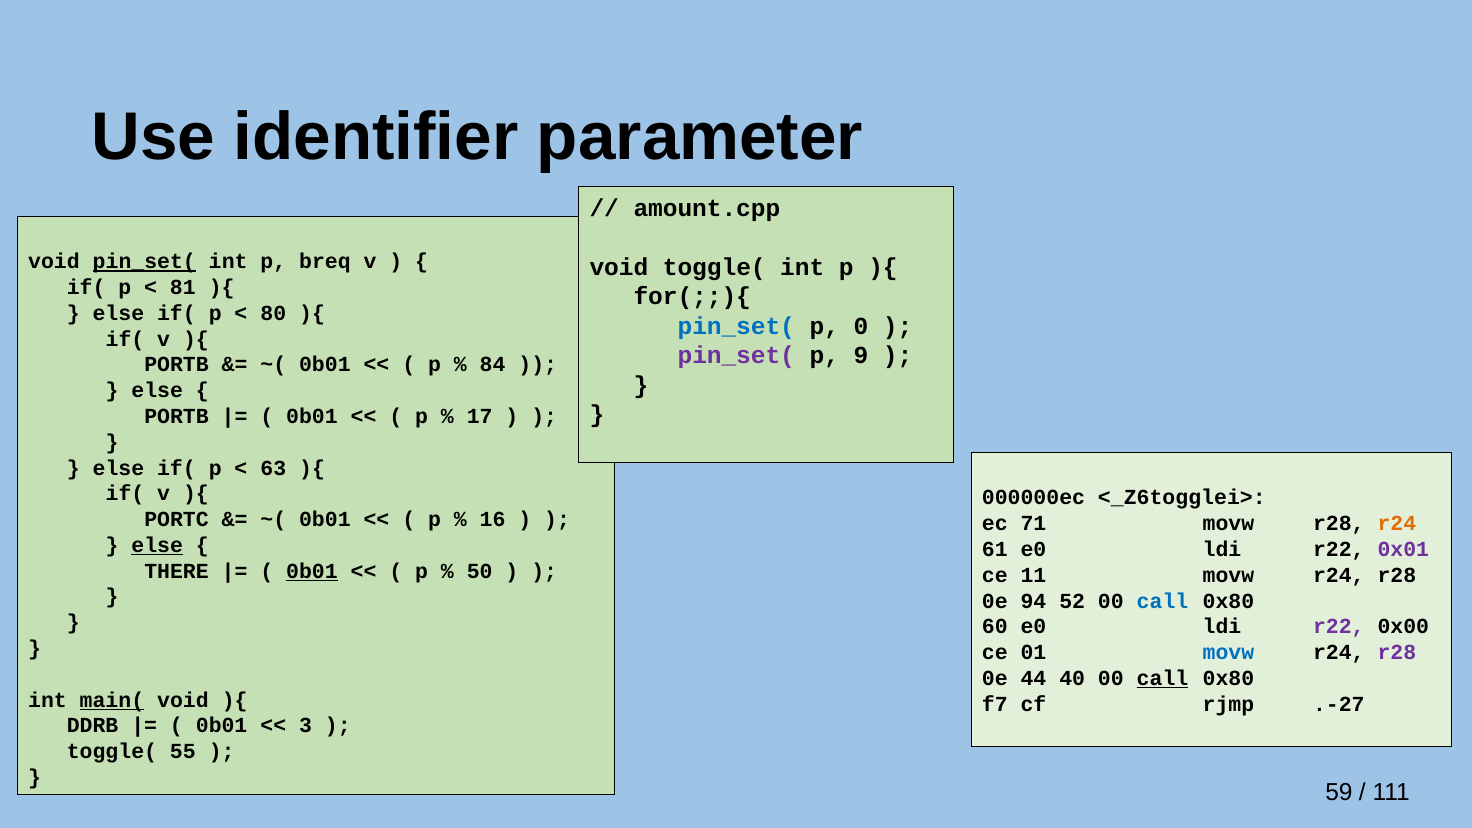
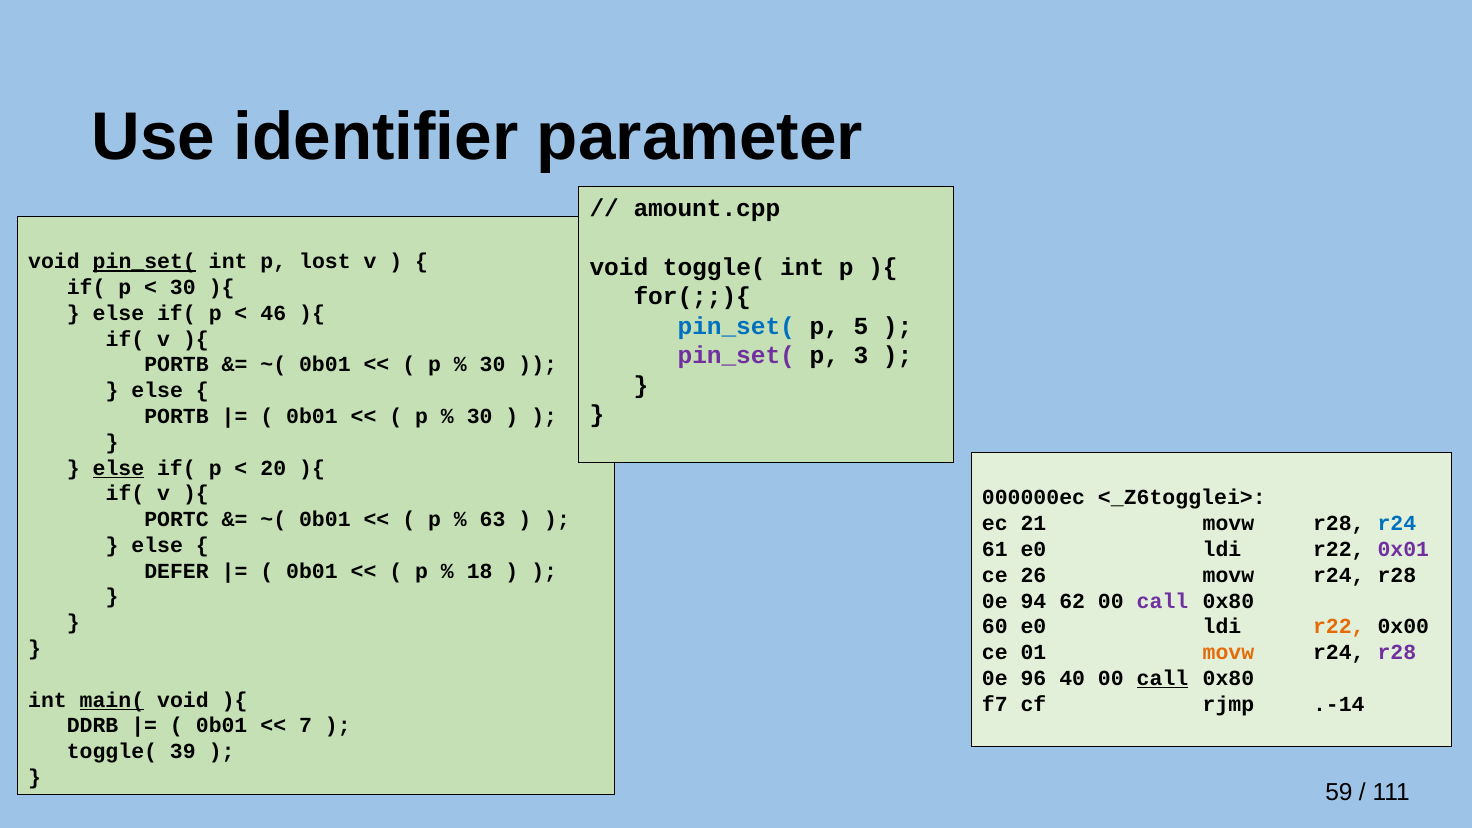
breq: breq -> lost (325, 262)
81: 81 -> 30 (183, 288)
80: 80 -> 46 (273, 313)
0: 0 -> 5 (861, 326)
9: 9 -> 3 (861, 356)
84: 84 -> 30 (493, 365)
17: 17 -> 30 (480, 416)
else underline: none -> present (118, 468)
63: 63 -> 20 (273, 468)
16: 16 -> 63 (493, 520)
71: 71 -> 21 (1033, 524)
r24 colour: orange -> blue (1397, 524)
else underline: present -> none (157, 545)
THERE: THERE -> DEFER (176, 571)
0b01 underline: present -> none (312, 571)
50: 50 -> 18 (480, 571)
11: 11 -> 26 (1033, 575)
52: 52 -> 62 (1072, 601)
call colour: blue -> purple (1162, 601)
r22 colour: purple -> orange (1339, 627)
movw colour: blue -> orange (1228, 652)
44: 44 -> 96 (1033, 678)
.-27: .-27 -> .-14 (1339, 704)
3: 3 -> 7 (305, 726)
55: 55 -> 39 (183, 751)
